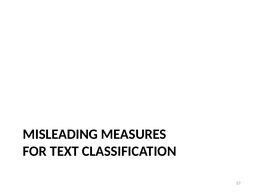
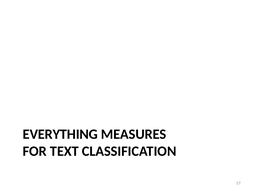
MISLEADING: MISLEADING -> EVERYTHING (60, 134)
